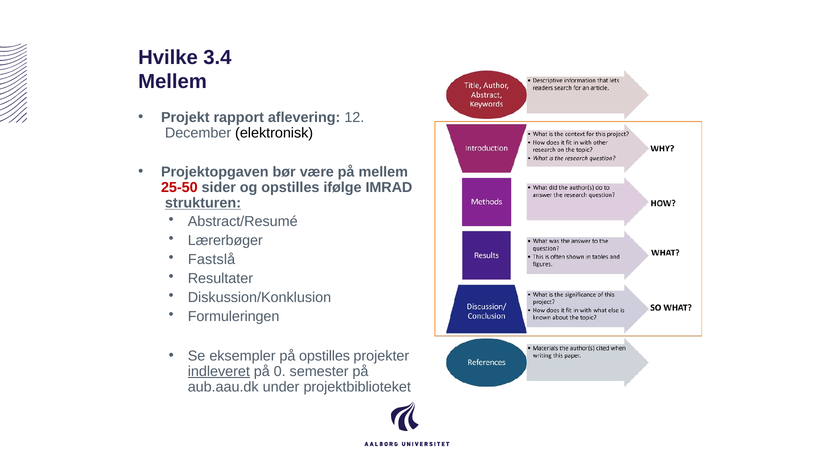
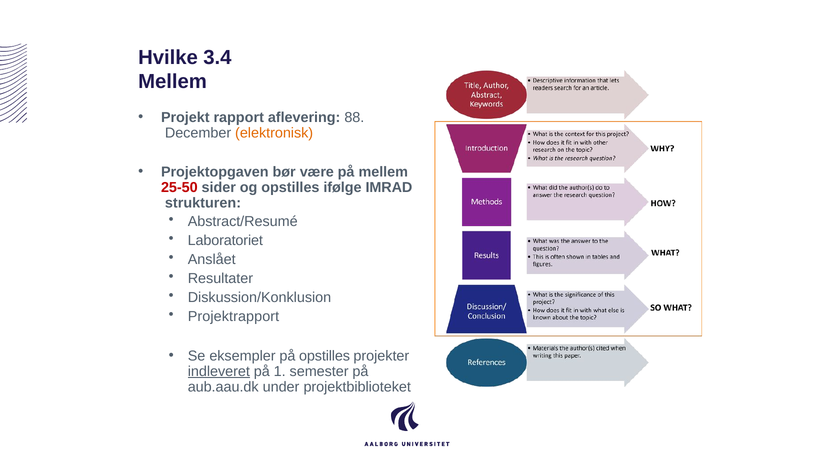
12: 12 -> 88 (354, 117)
elektronisk colour: black -> orange (274, 133)
strukturen underline: present -> none (203, 203)
Lærerbøger: Lærerbøger -> Laboratoriet (225, 241)
Fastslå: Fastslå -> Anslået (212, 260)
Formuleringen: Formuleringen -> Projektrapport (233, 317)
0: 0 -> 1 (280, 372)
